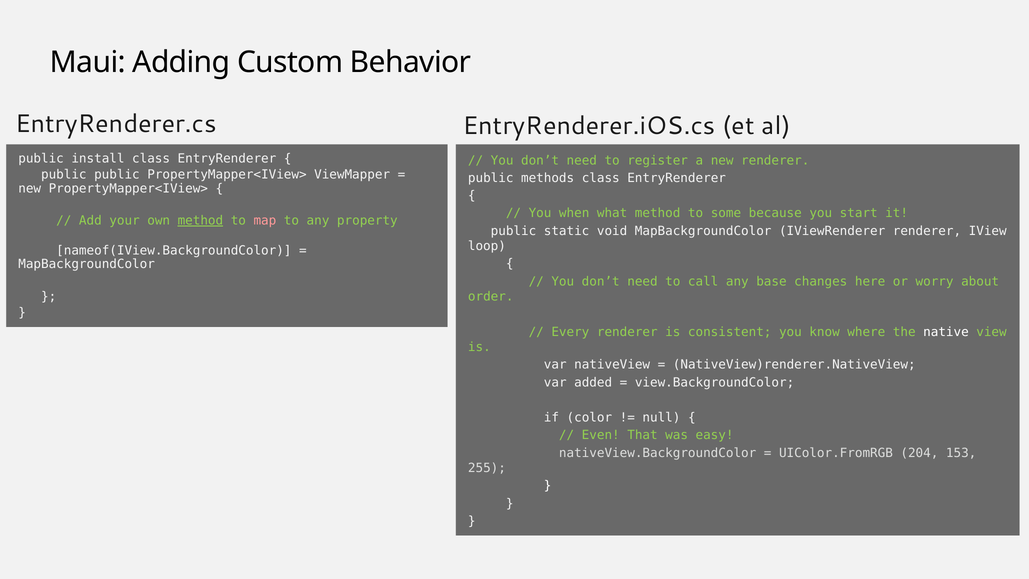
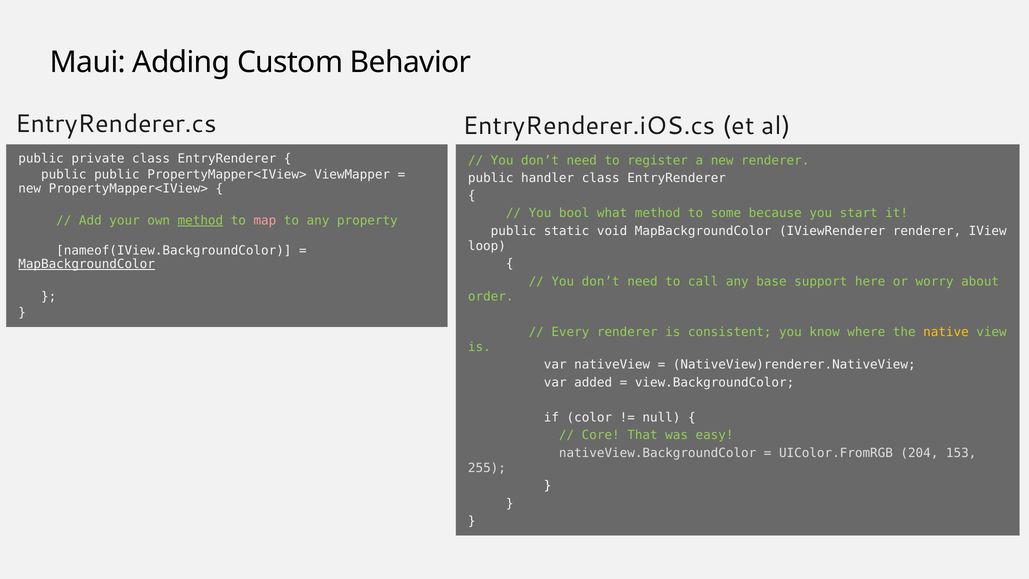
install: install -> private (98, 159)
methods: methods -> handler (548, 178)
when: when -> bool (574, 213)
MapBackgroundColor underline: none -> present (87, 264)
changes: changes -> support (821, 281)
native colour: white -> yellow (946, 332)
Even: Even -> Core (601, 435)
